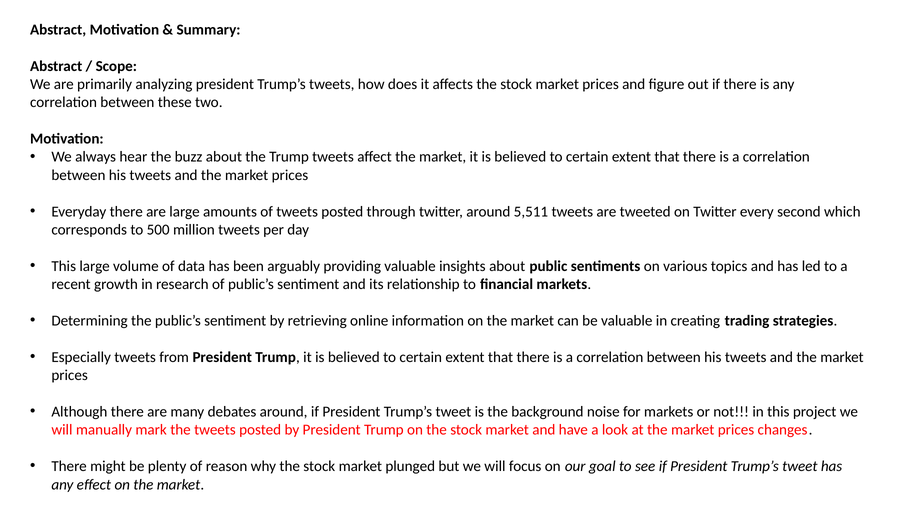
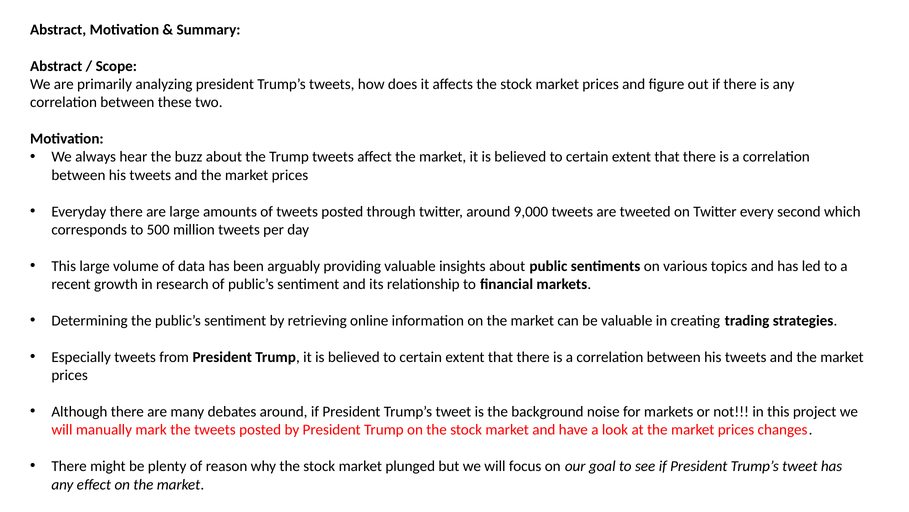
5,511: 5,511 -> 9,000 (531, 211)
